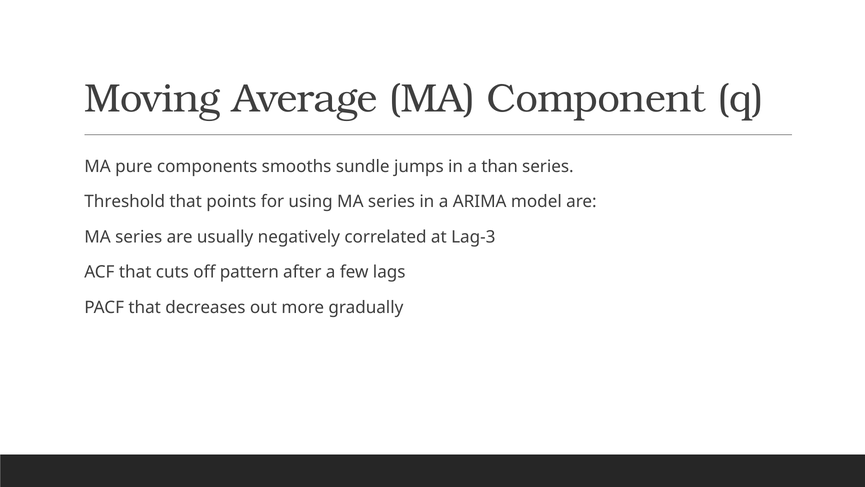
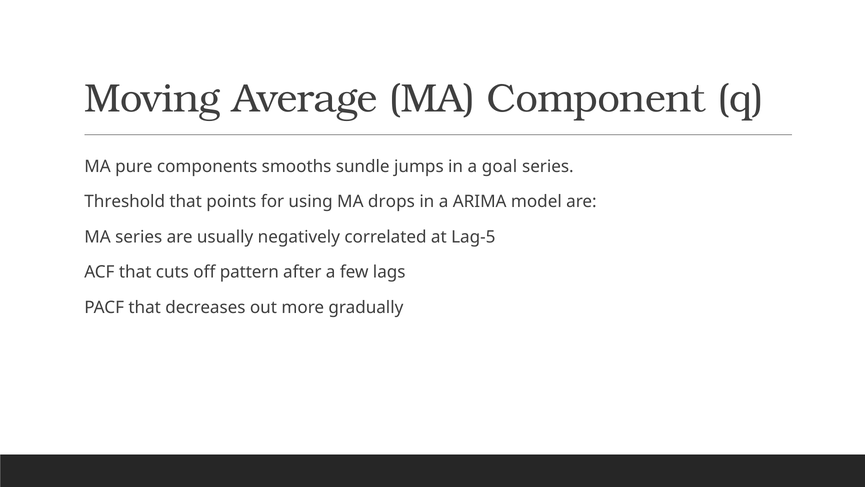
than: than -> goal (499, 166)
using MA series: series -> drops (391, 202)
Lag-3: Lag-3 -> Lag-5 (473, 237)
